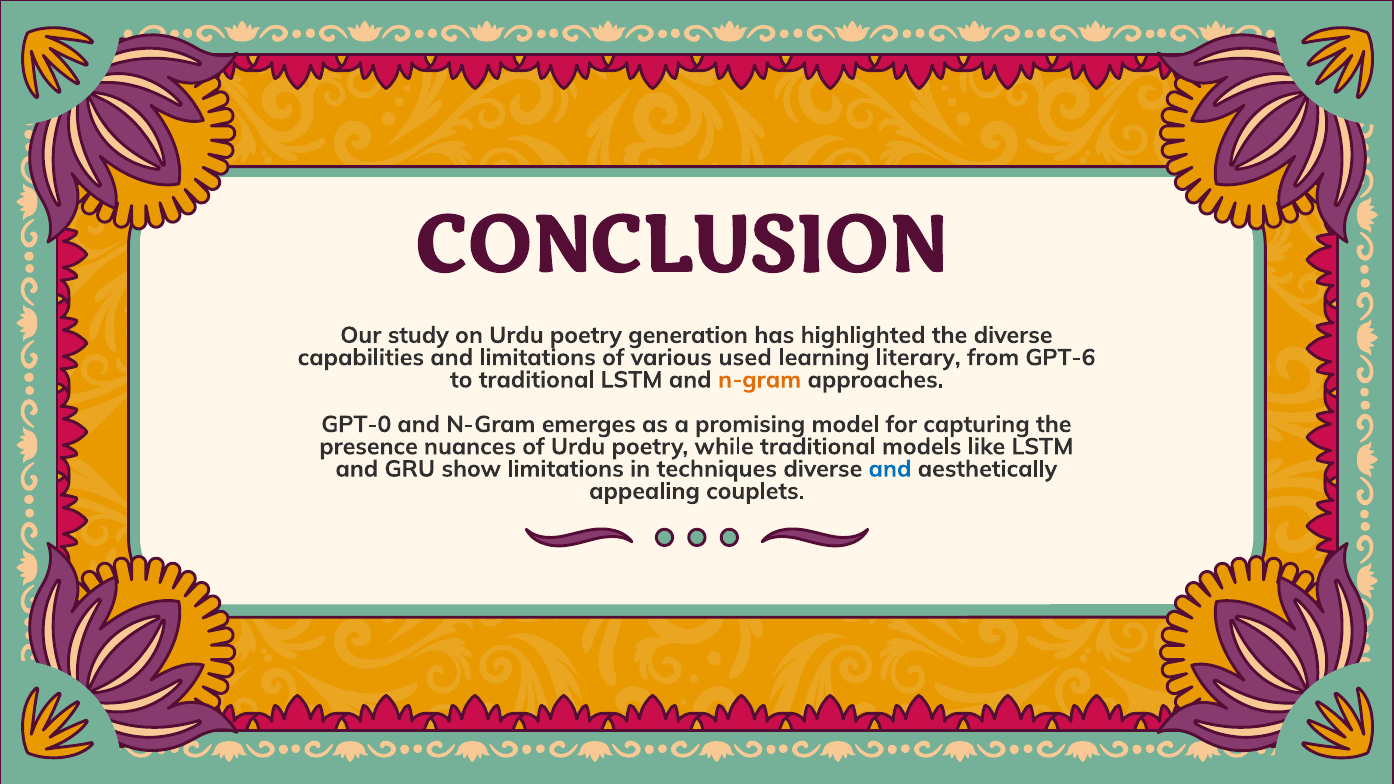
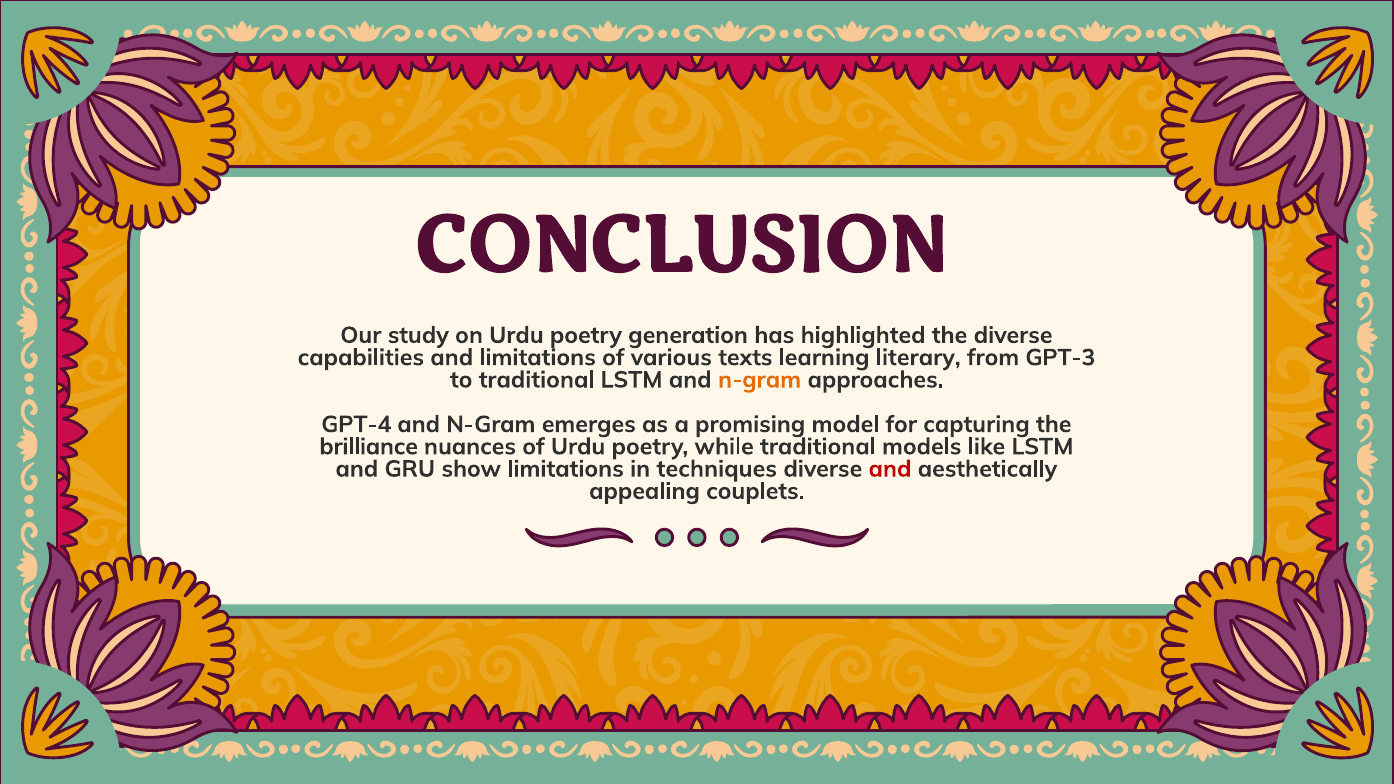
used: used -> texts (745, 358)
GPT-6: GPT-6 -> GPT-3 (1060, 358)
GPT-0: GPT-0 -> GPT-4 (356, 424)
presence: presence -> brilliance (369, 447)
and colour: blue -> red (890, 469)
